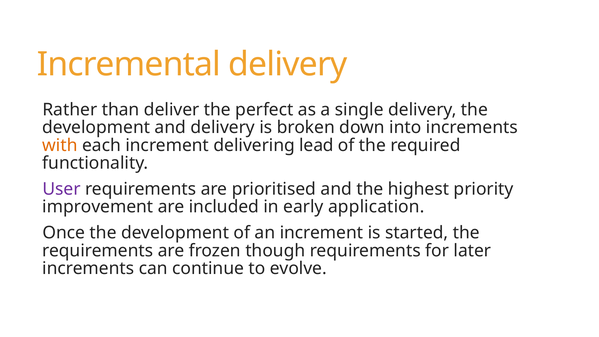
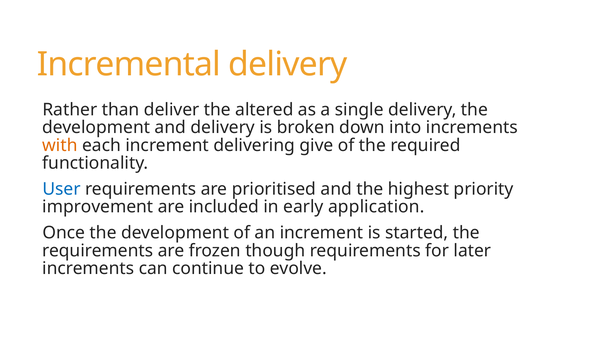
perfect: perfect -> altered (264, 110)
lead: lead -> give (316, 145)
User colour: purple -> blue (62, 189)
